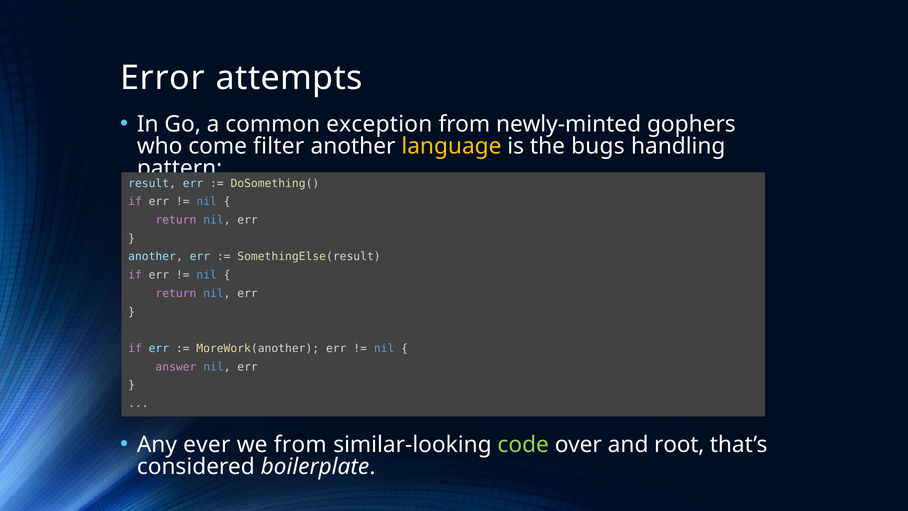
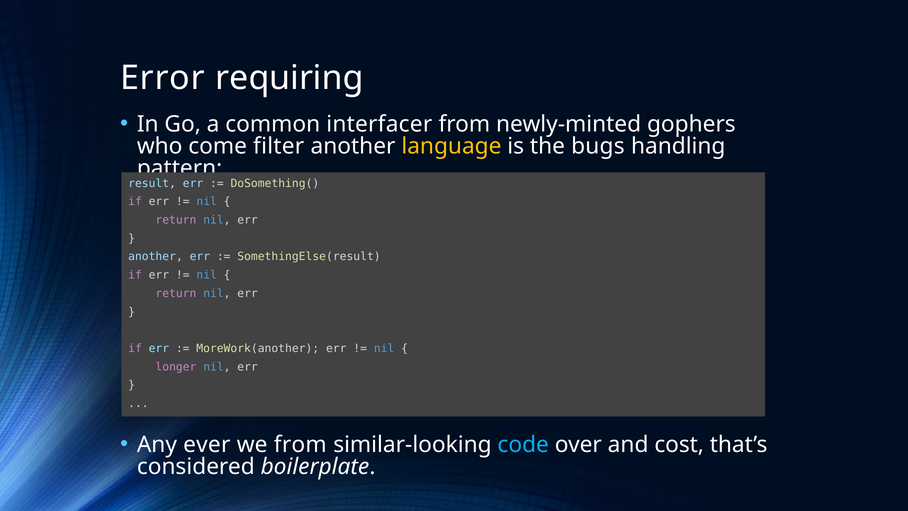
attempts: attempts -> requiring (290, 78)
exception: exception -> interfacer (379, 124)
answer: answer -> longer (176, 367)
code colour: light green -> light blue (523, 445)
root: root -> cost (679, 445)
